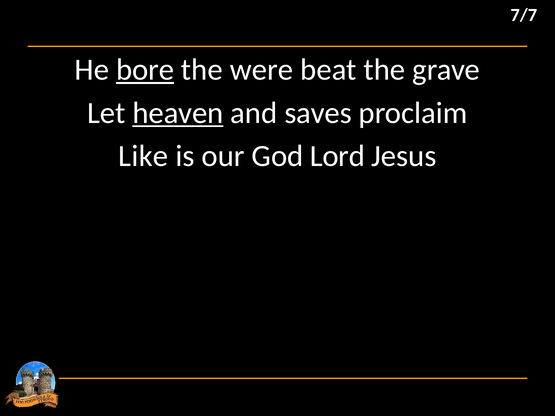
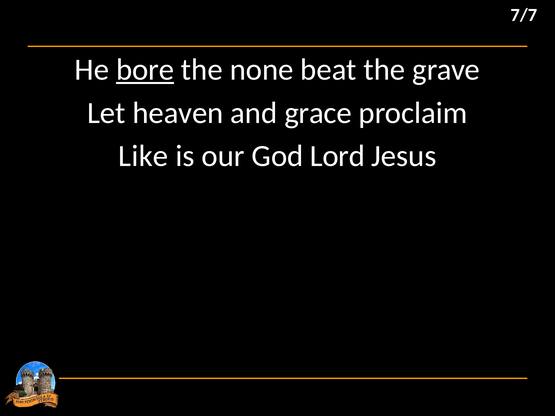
were: were -> none (262, 70)
heaven underline: present -> none (178, 113)
saves: saves -> grace (318, 113)
